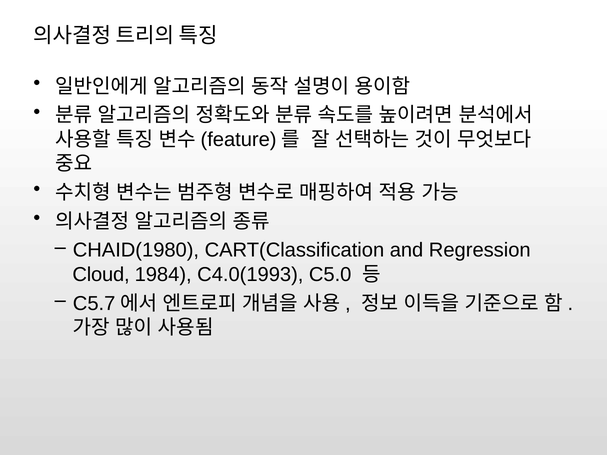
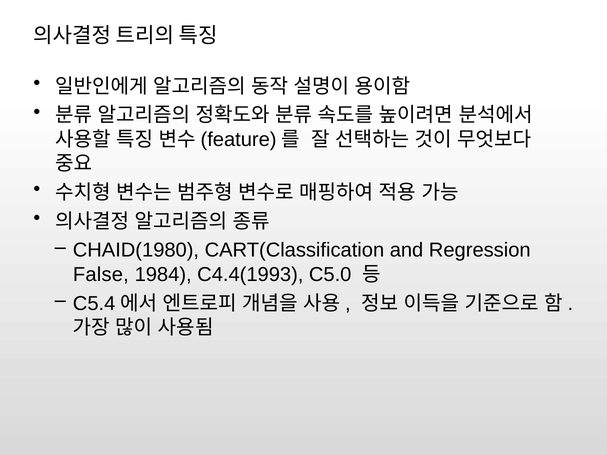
Cloud: Cloud -> False (101, 275)
C4.0(1993: C4.0(1993 -> C4.4(1993 (250, 275)
C5.7: C5.7 -> C5.4 (94, 304)
